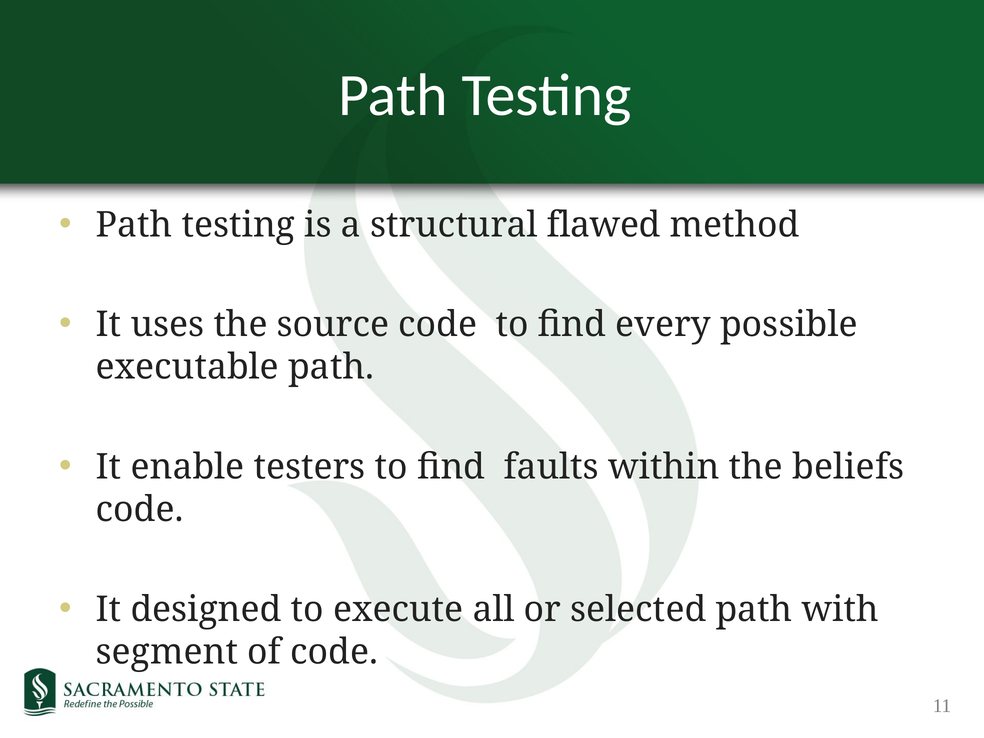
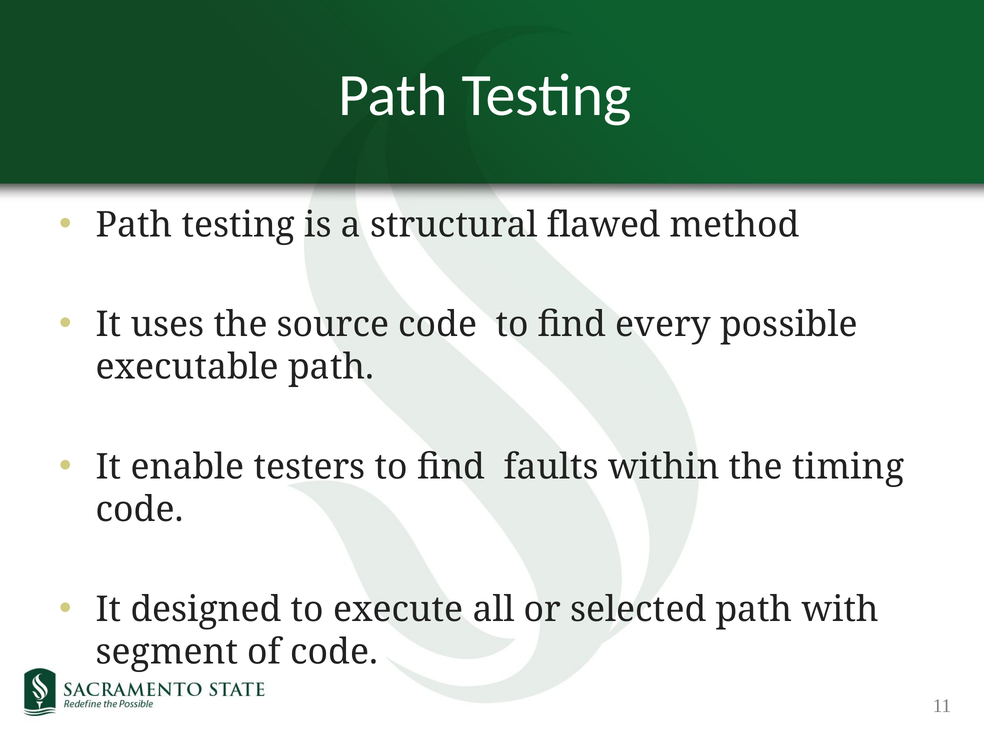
beliefs: beliefs -> timing (848, 467)
